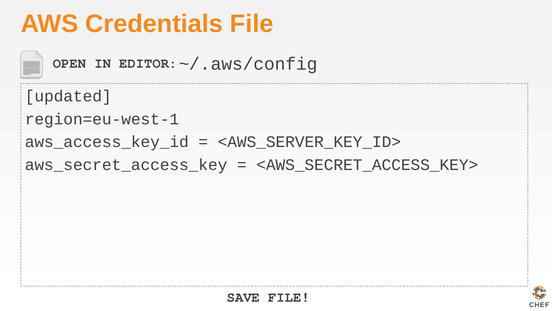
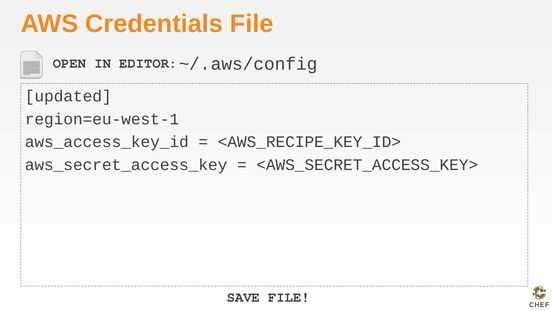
<AWS_SERVER_KEY_ID>: <AWS_SERVER_KEY_ID> -> <AWS_RECIPE_KEY_ID> (309, 142)
